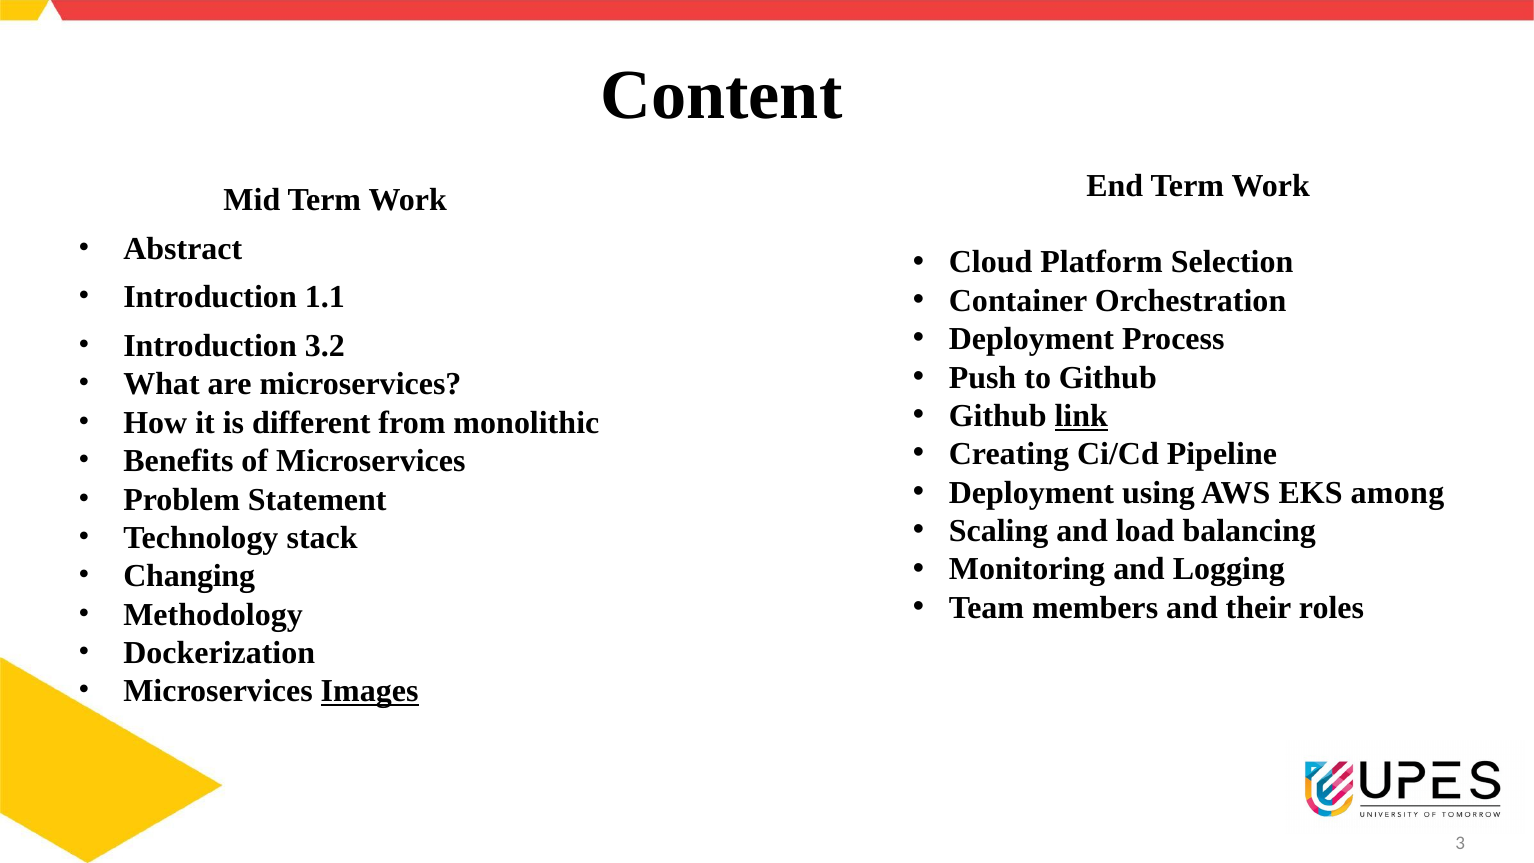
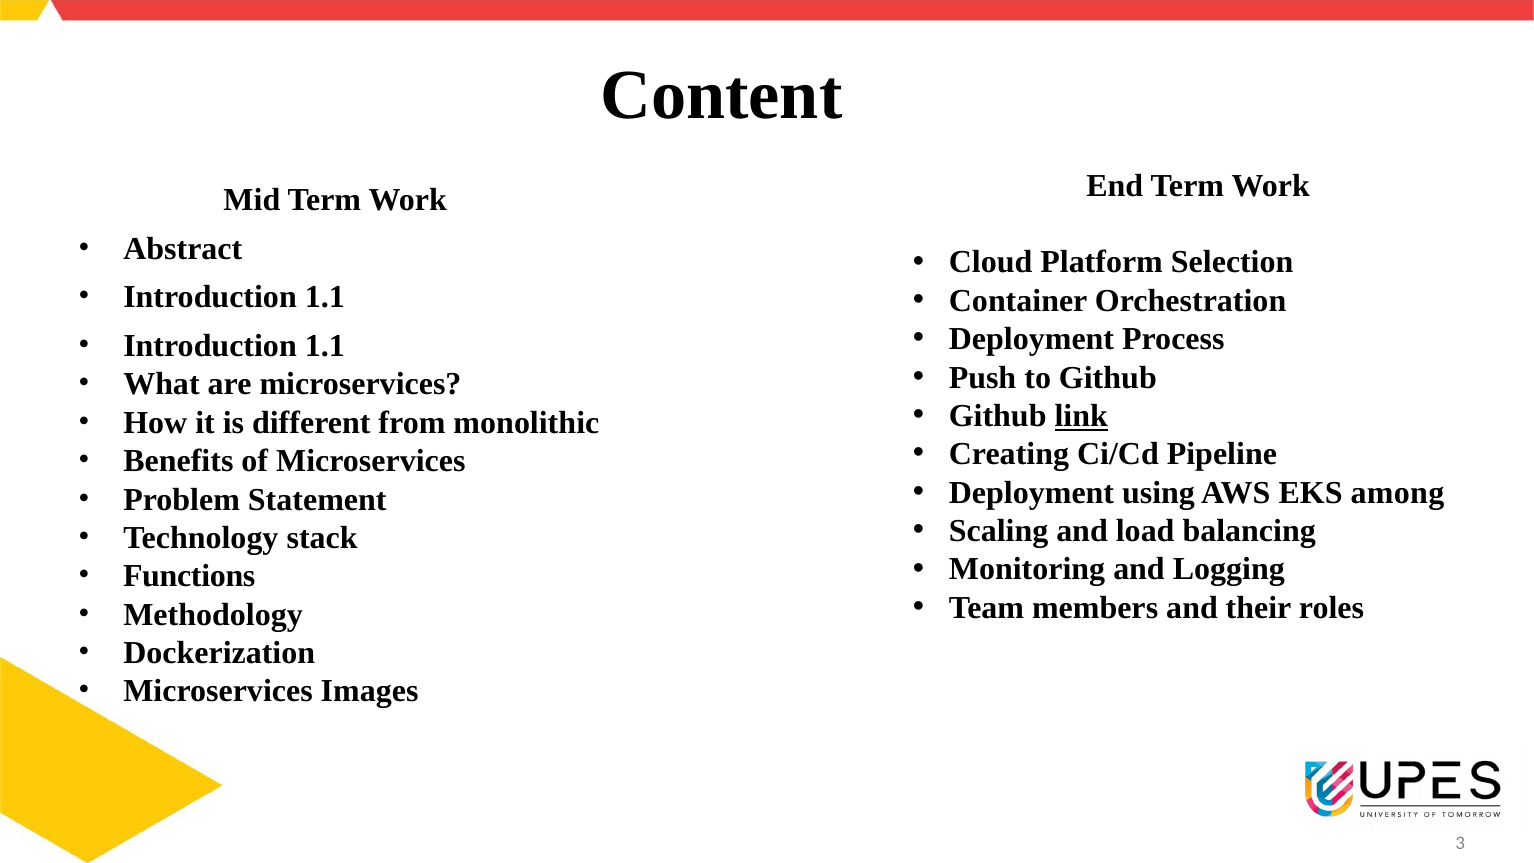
3.2: 3.2 -> 1.1 (325, 346)
Changing: Changing -> Functions (189, 576)
Images underline: present -> none (370, 691)
